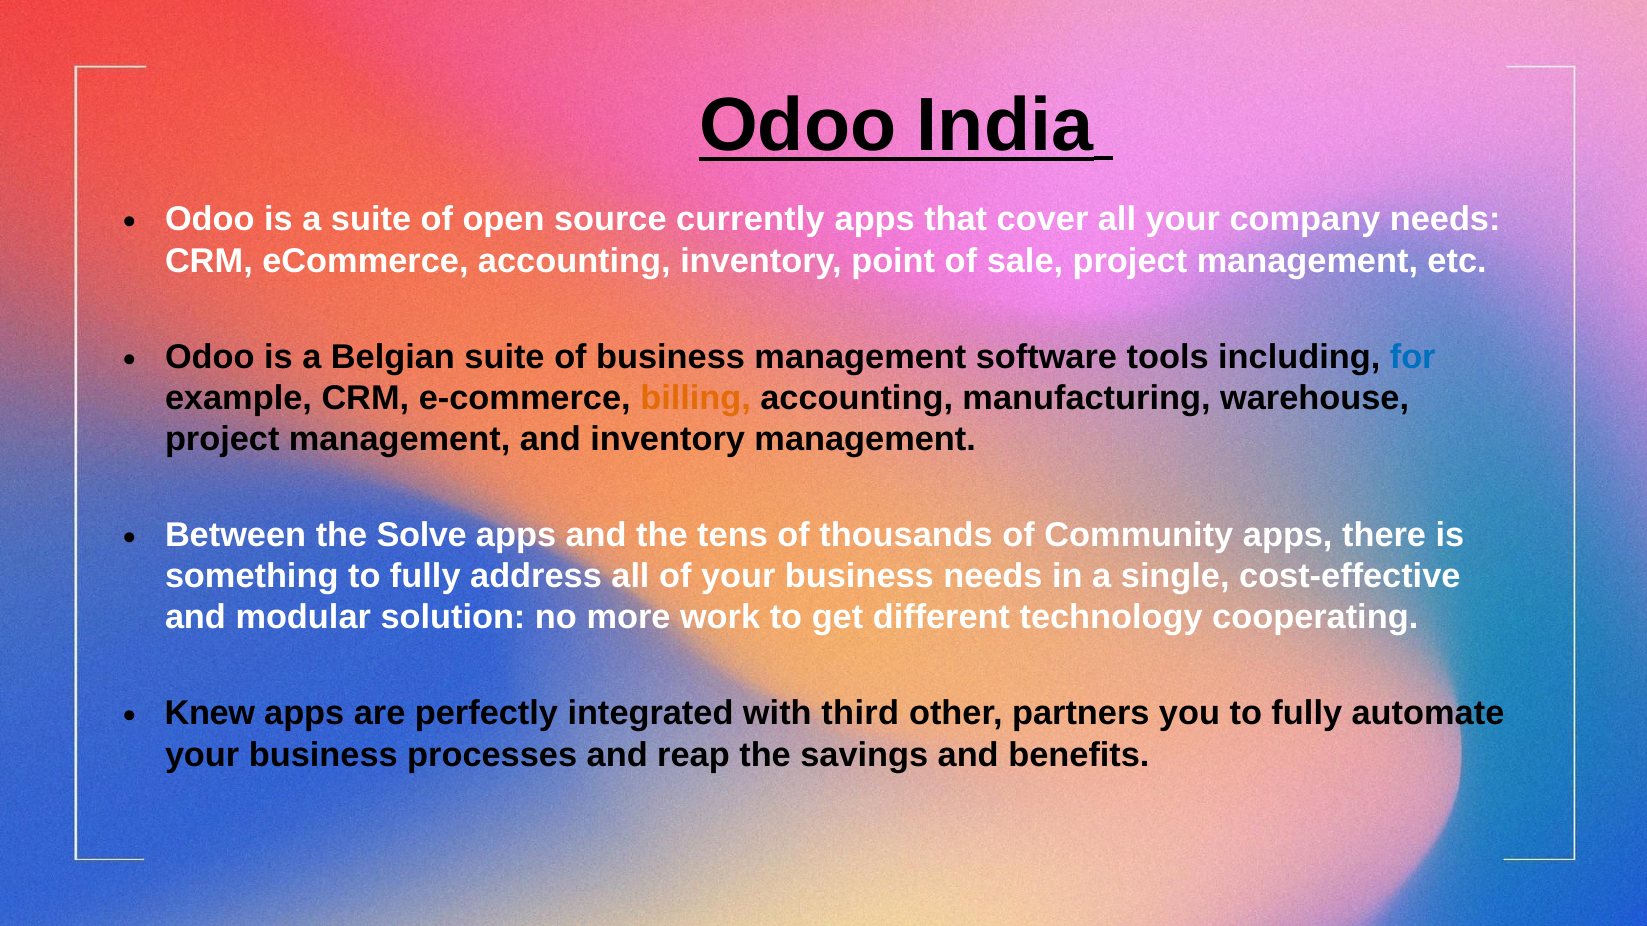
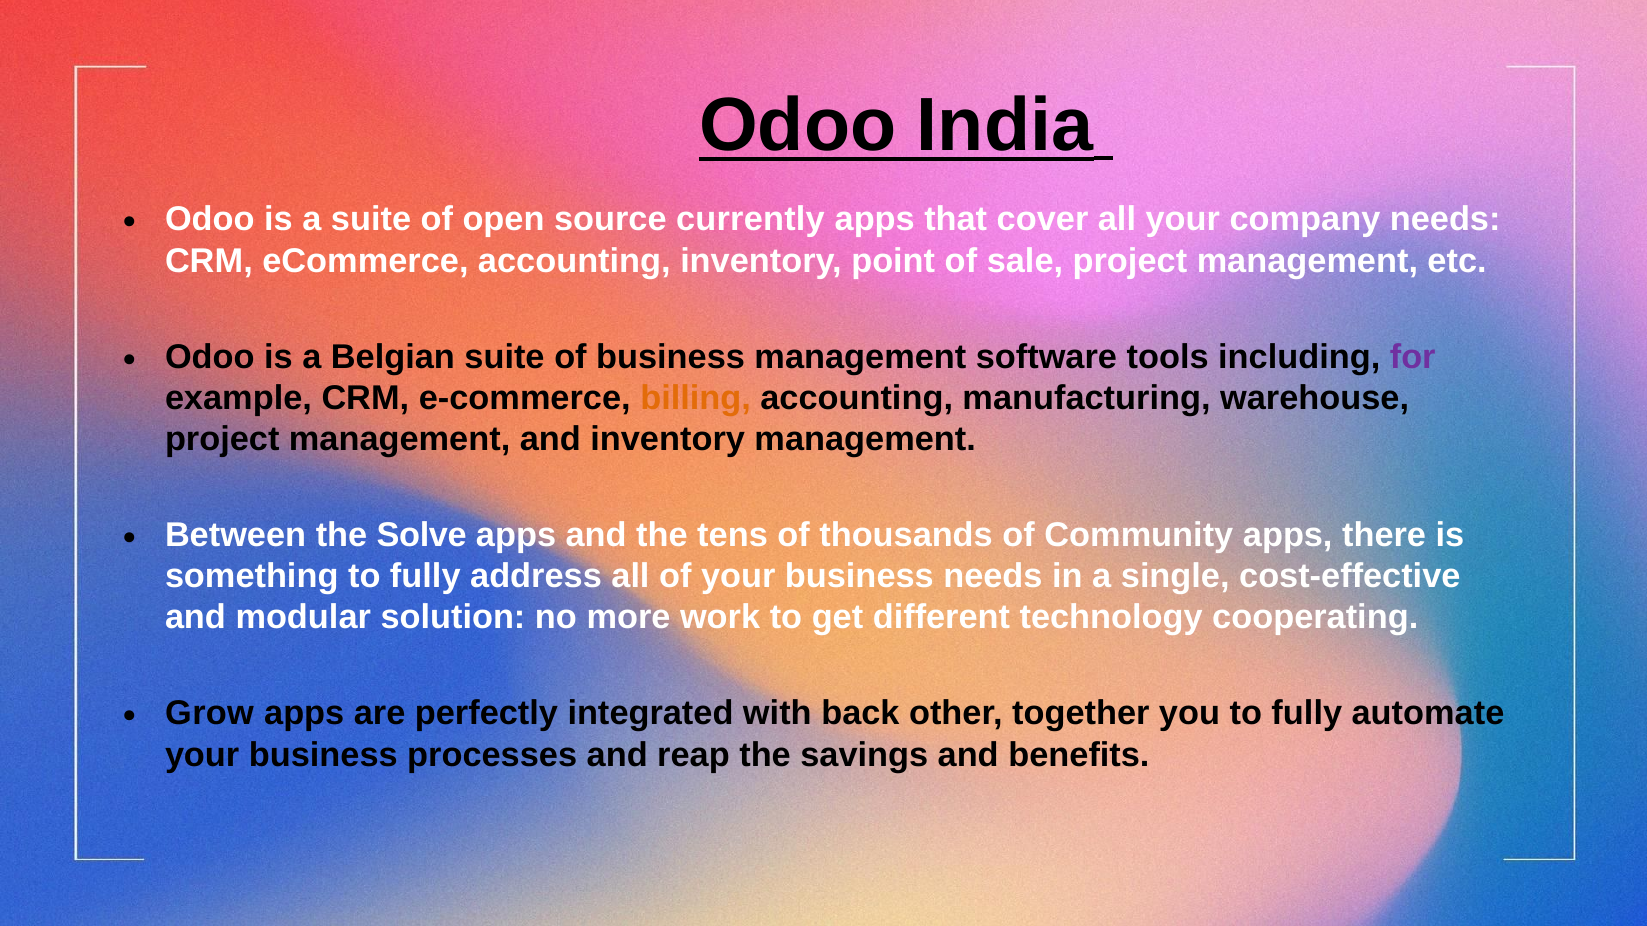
for colour: blue -> purple (1413, 357)
Knew: Knew -> Grow (210, 714)
third: third -> back (860, 714)
partners: partners -> together (1081, 714)
